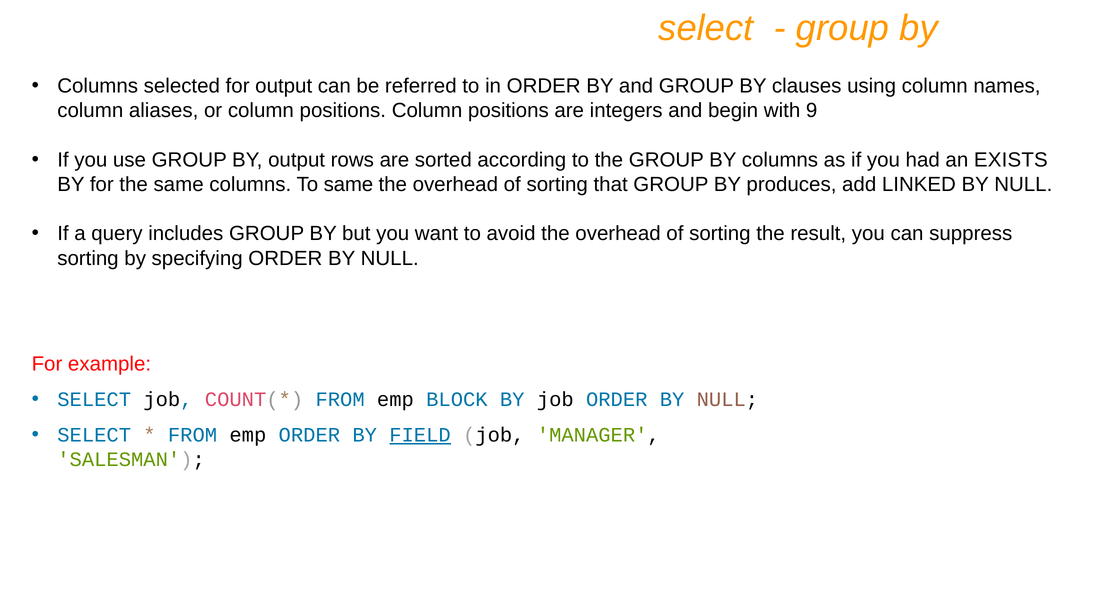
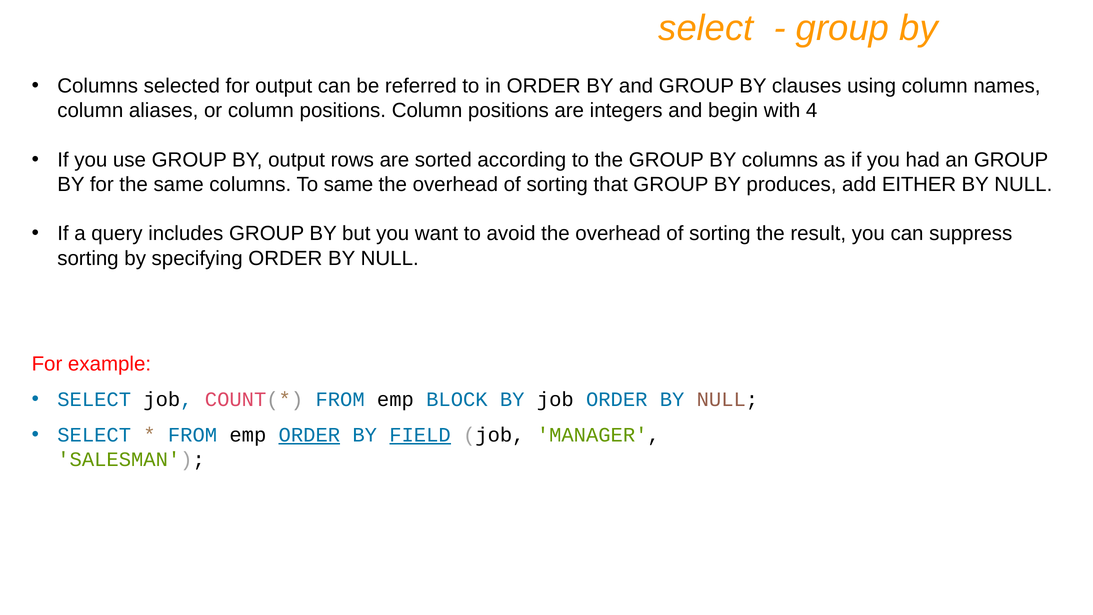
9: 9 -> 4 (812, 111)
an EXISTS: EXISTS -> GROUP (1011, 160)
LINKED: LINKED -> EITHER (919, 184)
ORDER underline: none -> present (309, 435)
